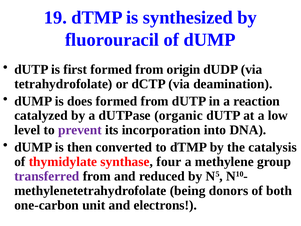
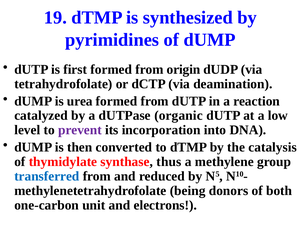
fluorouracil: fluorouracil -> pyrimidines (112, 40)
does: does -> urea (80, 101)
four: four -> thus (169, 161)
transferred colour: purple -> blue (47, 176)
